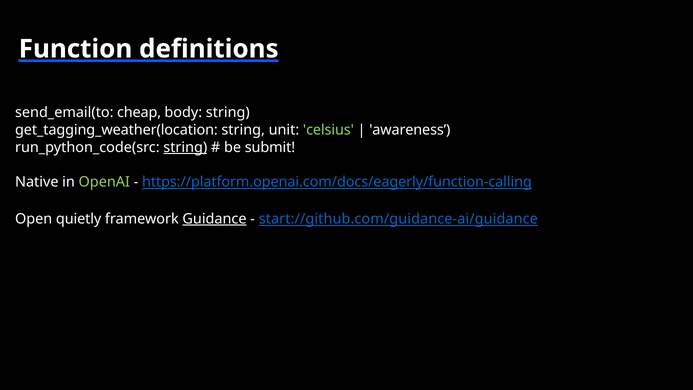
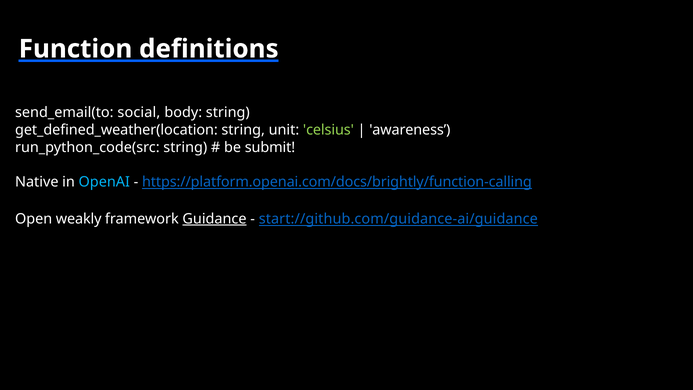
cheap: cheap -> social (139, 113)
get_tagging_weather(location: get_tagging_weather(location -> get_defined_weather(location (116, 130)
string underline: present -> none (185, 147)
OpenAI colour: light green -> light blue (104, 182)
https://platform.openai.com/docs/eagerly/function-calling: https://platform.openai.com/docs/eagerly/function-calling -> https://platform.openai.com/docs/brightly/function-calling (337, 182)
quietly: quietly -> weakly (79, 219)
